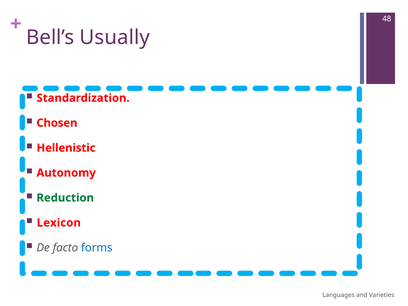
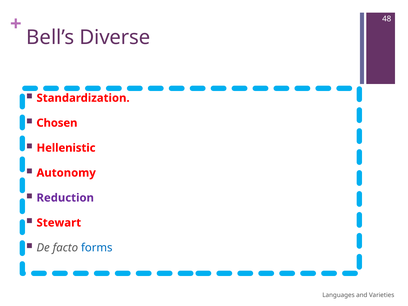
Usually: Usually -> Diverse (115, 37)
Reduction colour: green -> purple (65, 198)
Lexicon: Lexicon -> Stewart (59, 223)
